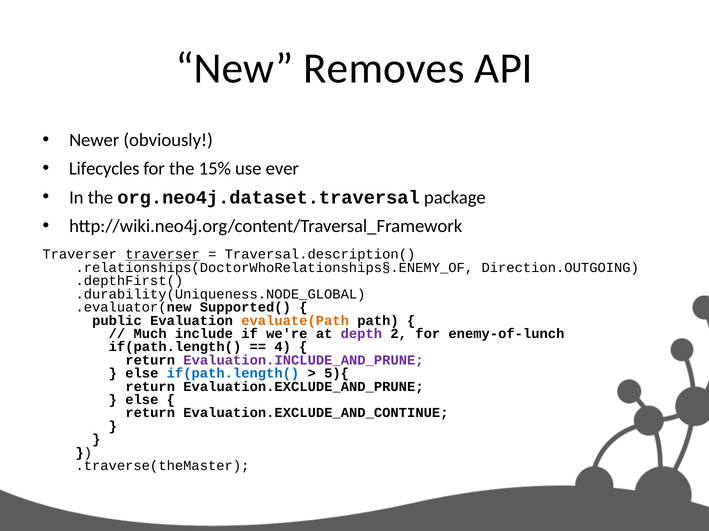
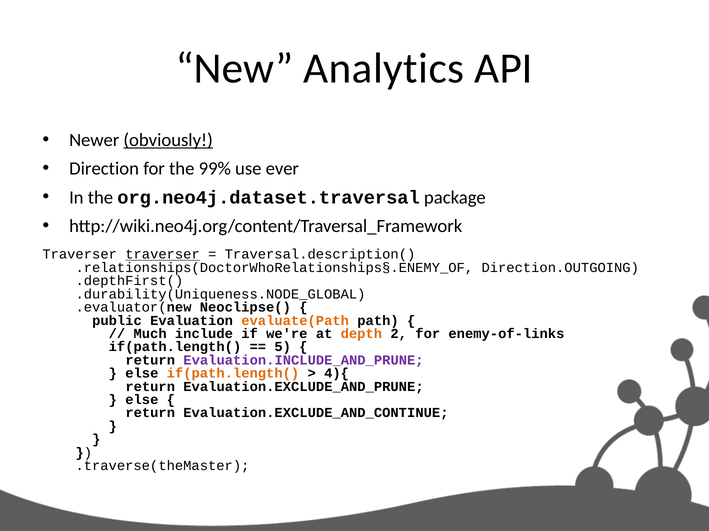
Removes: Removes -> Analytics (384, 69)
obviously underline: none -> present (168, 140)
Lifecycles: Lifecycles -> Direction (104, 169)
15%: 15% -> 99% (215, 169)
Supported(: Supported( -> Neoclipse( (245, 308)
depth colour: purple -> orange (361, 334)
enemy-of-lunch: enemy-of-lunch -> enemy-of-links (506, 334)
4: 4 -> 5 (283, 347)
if(path.length( colour: blue -> orange (233, 374)
5){: 5){ -> 4){ (337, 374)
